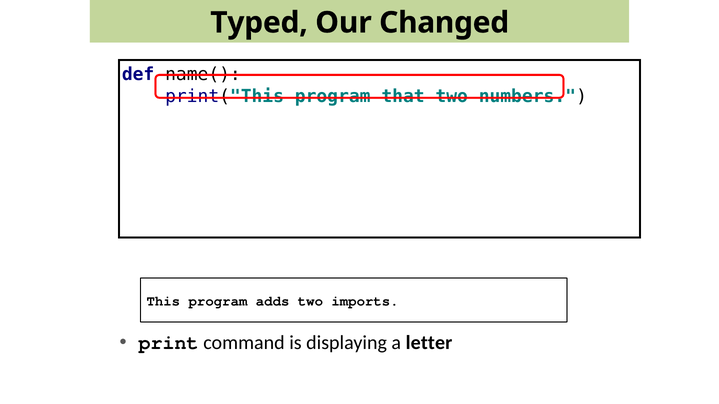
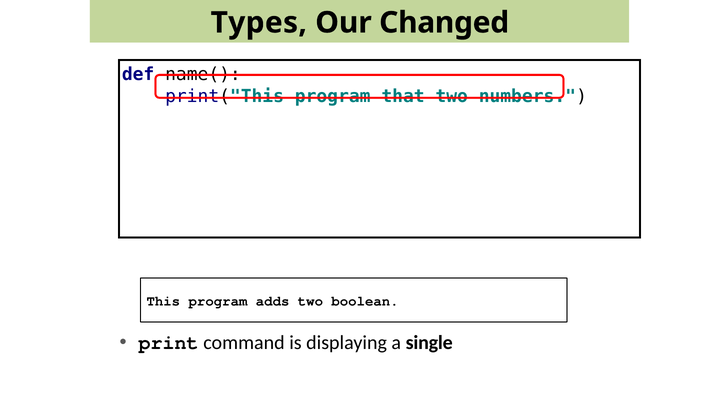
Typed: Typed -> Types (259, 23)
imports: imports -> boolean (365, 301)
letter: letter -> single (429, 343)
